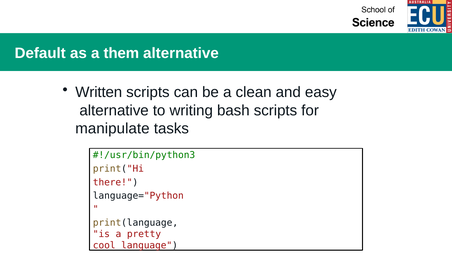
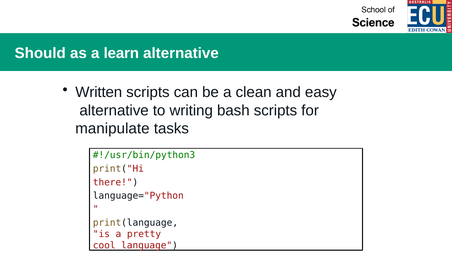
Default: Default -> Should (40, 53)
them: them -> learn (121, 53)
